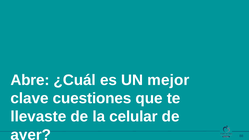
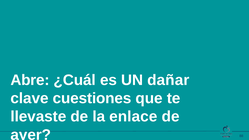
mejor: mejor -> dañar (168, 80)
celular: celular -> enlace (133, 117)
